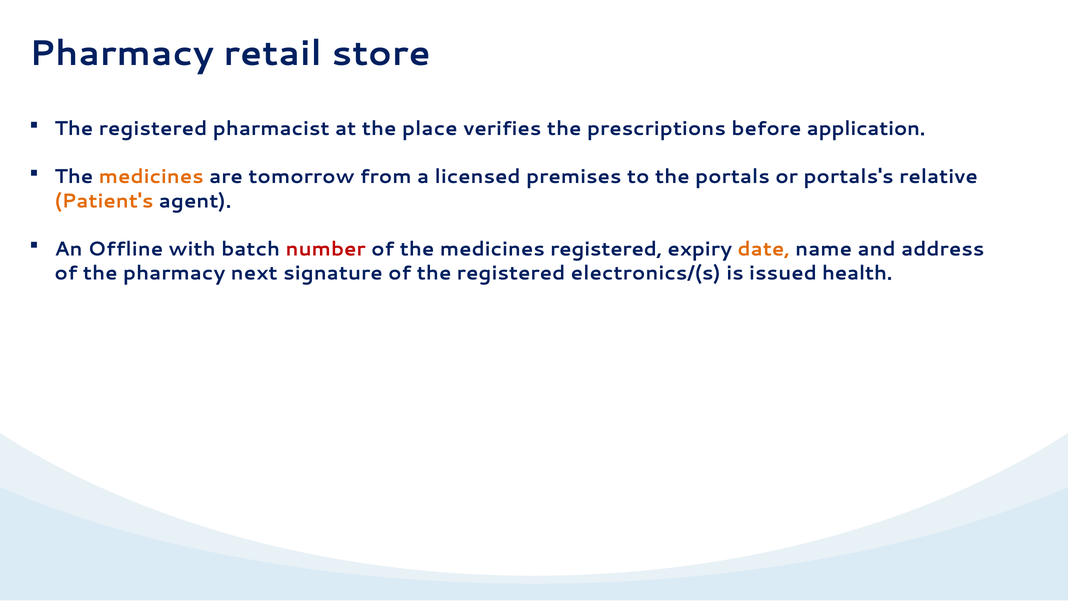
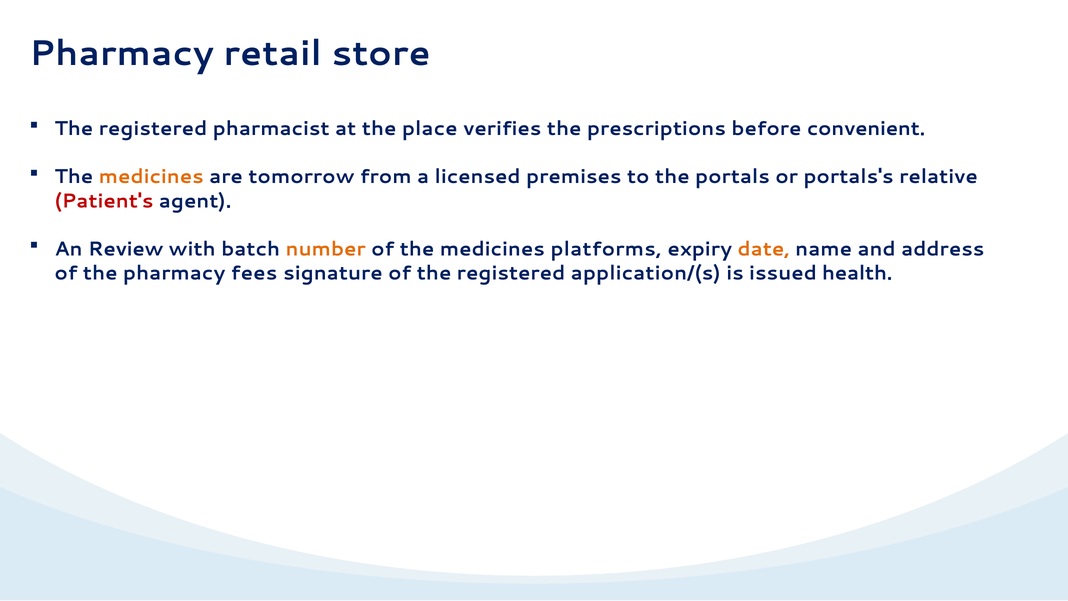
application: application -> convenient (866, 129)
Patient's colour: orange -> red (104, 201)
Offline: Offline -> Review (126, 249)
number colour: red -> orange (326, 249)
medicines registered: registered -> platforms (606, 249)
next: next -> fees (254, 273)
electronics/(s: electronics/(s -> application/(s (646, 273)
